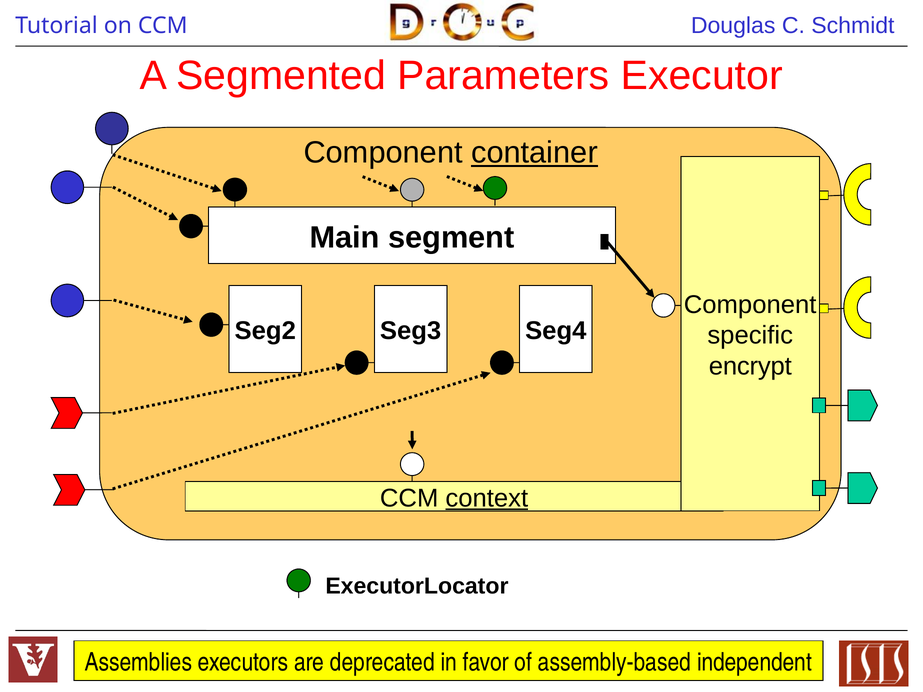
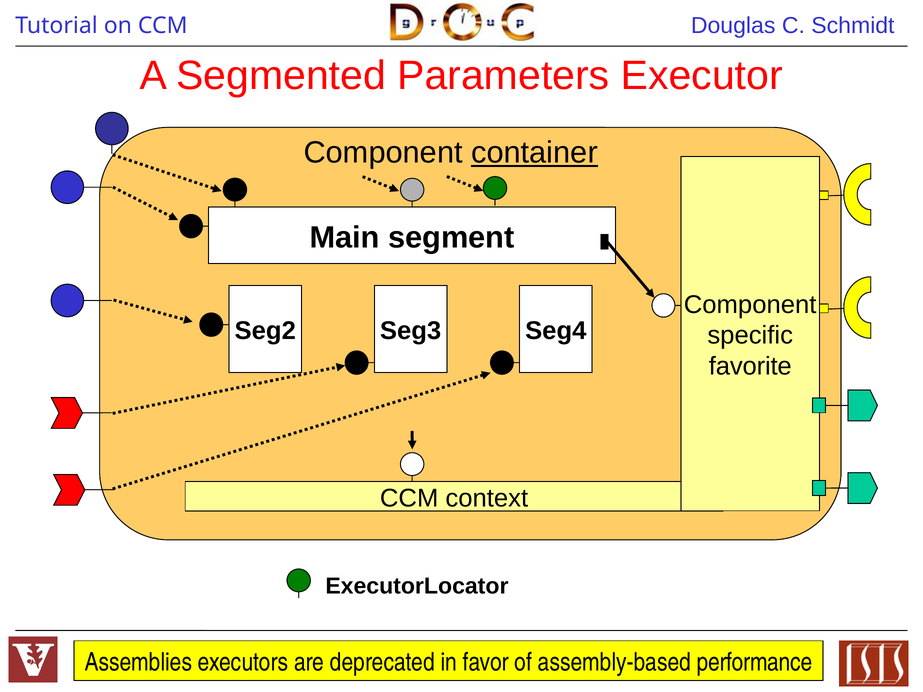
encrypt: encrypt -> favorite (750, 366)
context underline: present -> none (487, 498)
independent: independent -> performance (755, 663)
